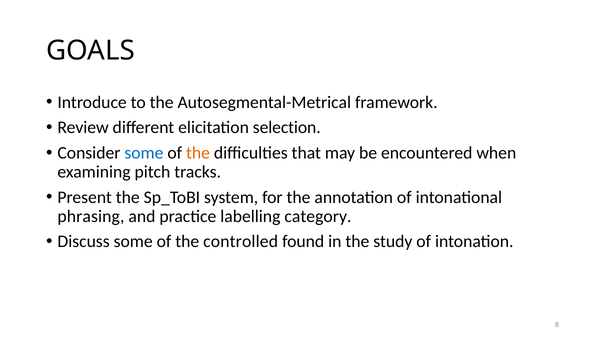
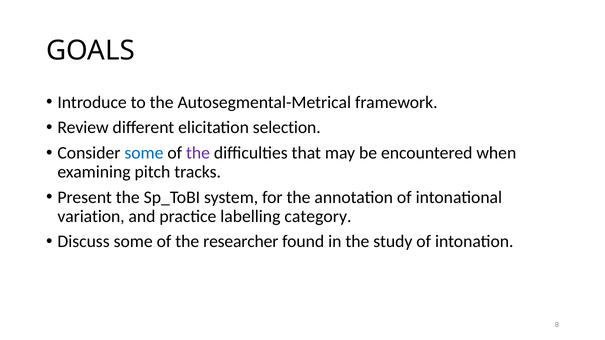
the colour: orange -> purple (198, 153)
phrasing: phrasing -> variation (91, 217)
controlled: controlled -> researcher (241, 242)
